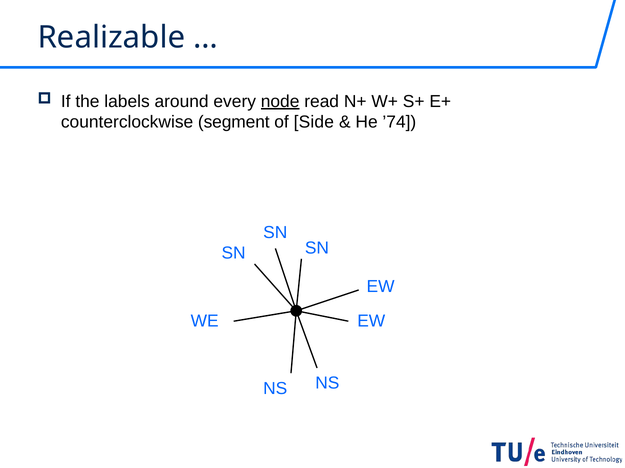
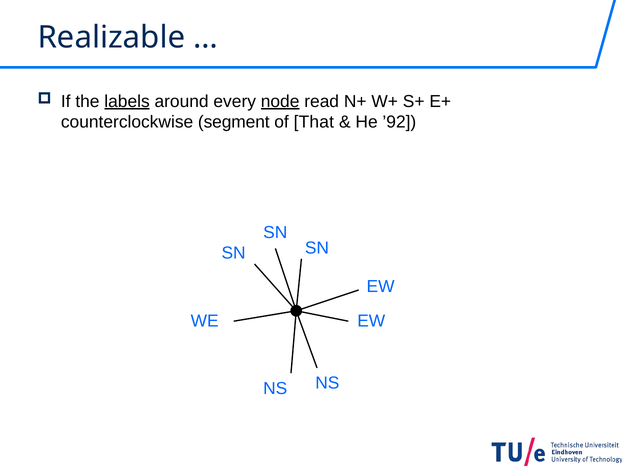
labels underline: none -> present (127, 101)
Side: Side -> That (314, 122)
’74: ’74 -> ’92 (399, 122)
